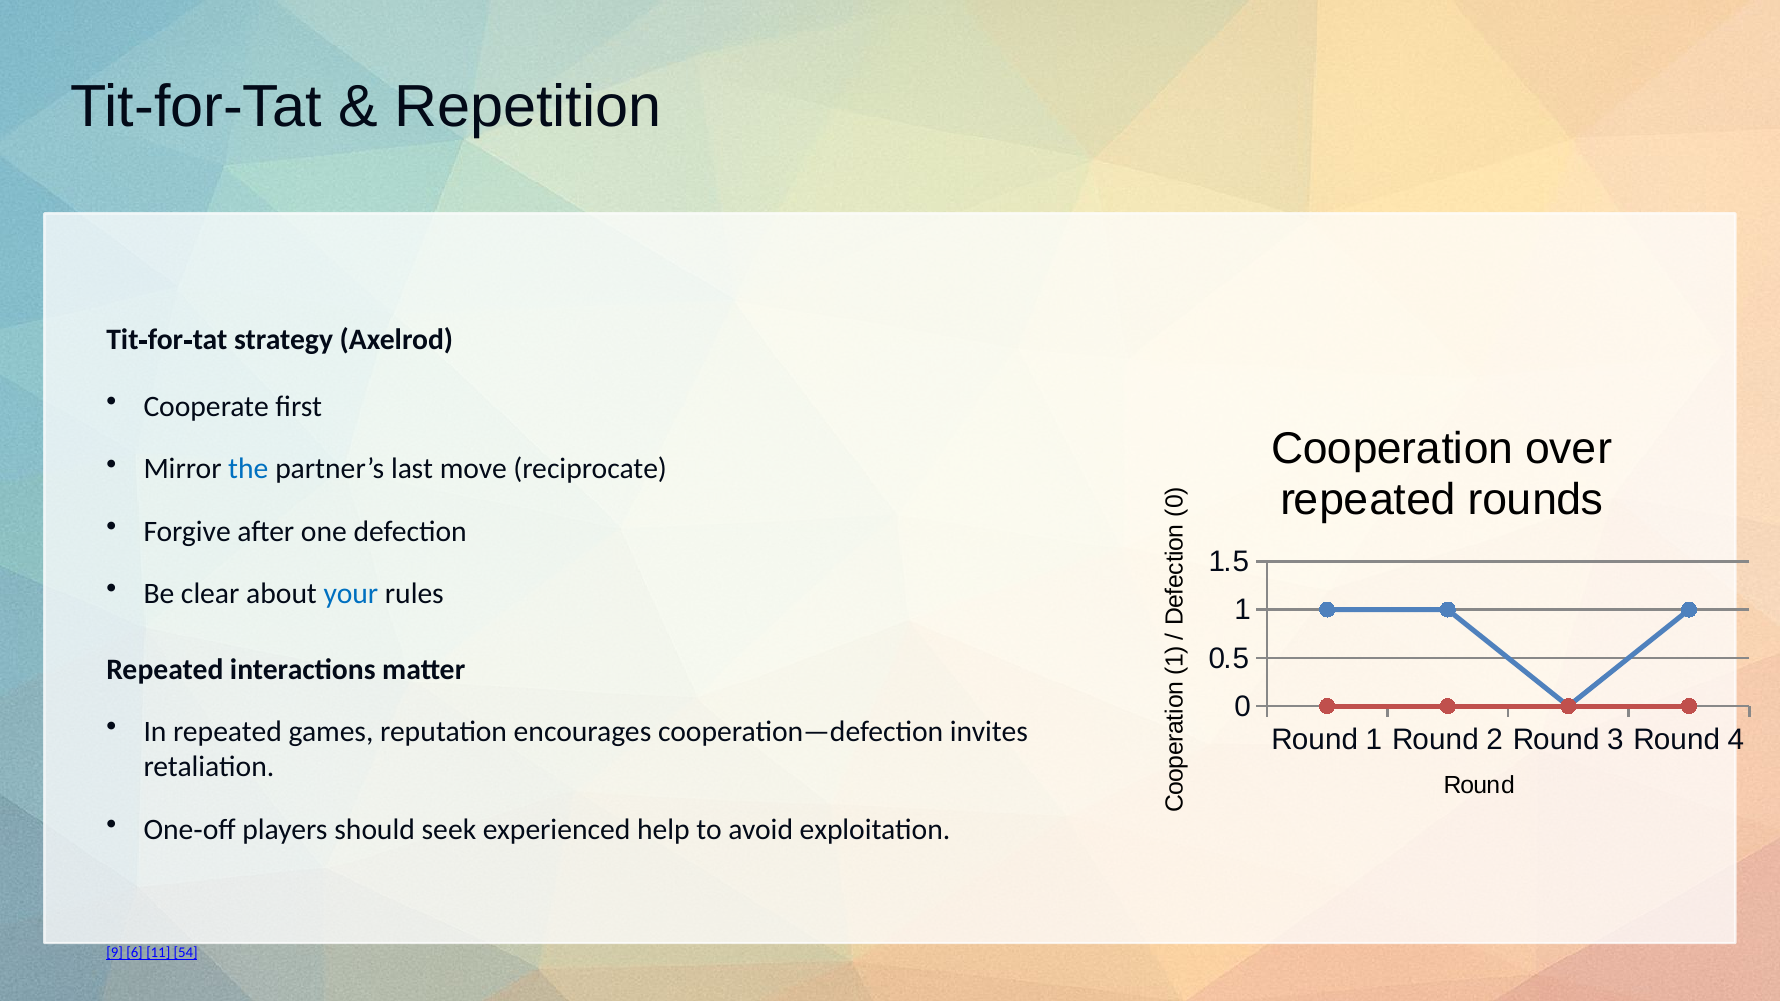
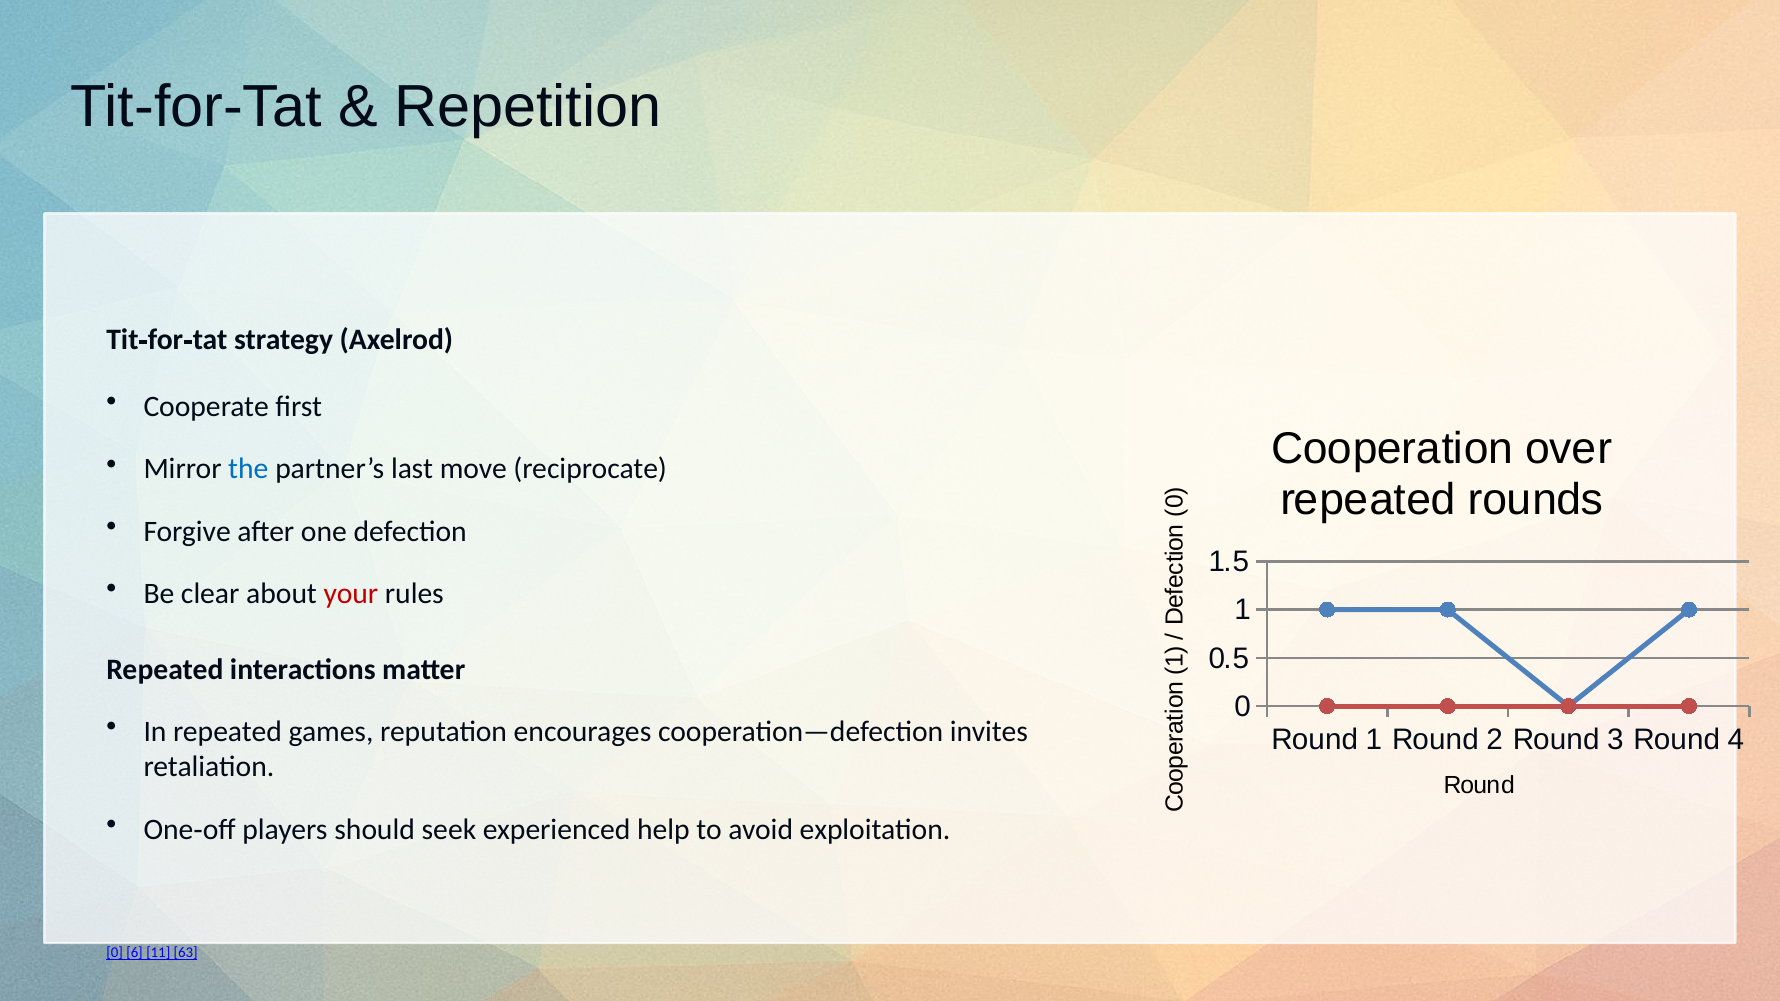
your colour: blue -> red (351, 594)
9: 9 -> 0 (115, 953)
54: 54 -> 63 (186, 953)
